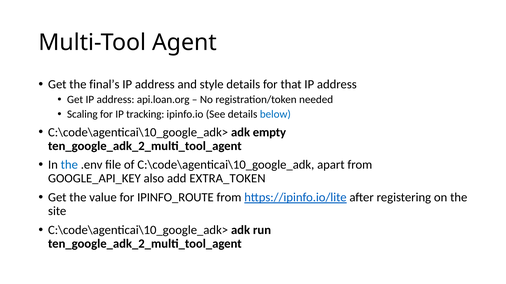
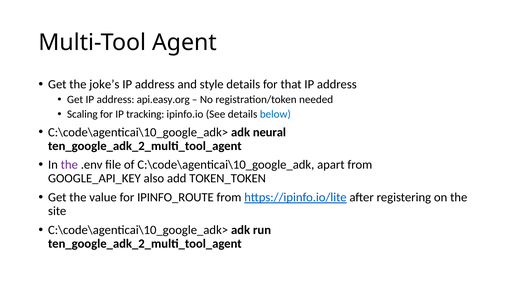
final’s: final’s -> joke’s (104, 84)
api.loan.org: api.loan.org -> api.easy.org (163, 100)
empty: empty -> neural (269, 133)
the colour: blue -> purple (69, 165)
EXTRA_TOKEN: EXTRA_TOKEN -> TOKEN_TOKEN (228, 179)
